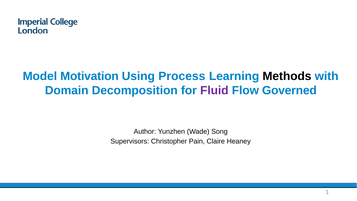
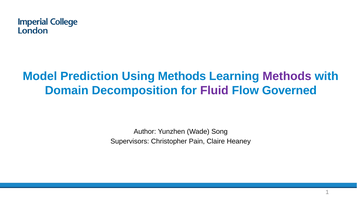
Motivation: Motivation -> Prediction (89, 76)
Using Process: Process -> Methods (182, 76)
Methods colour: black -> purple (287, 76)
